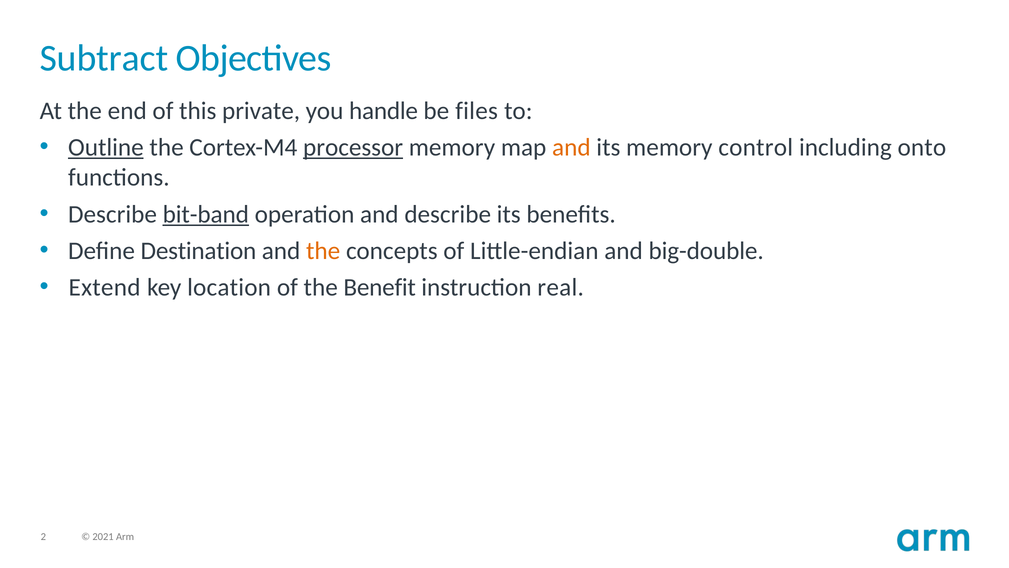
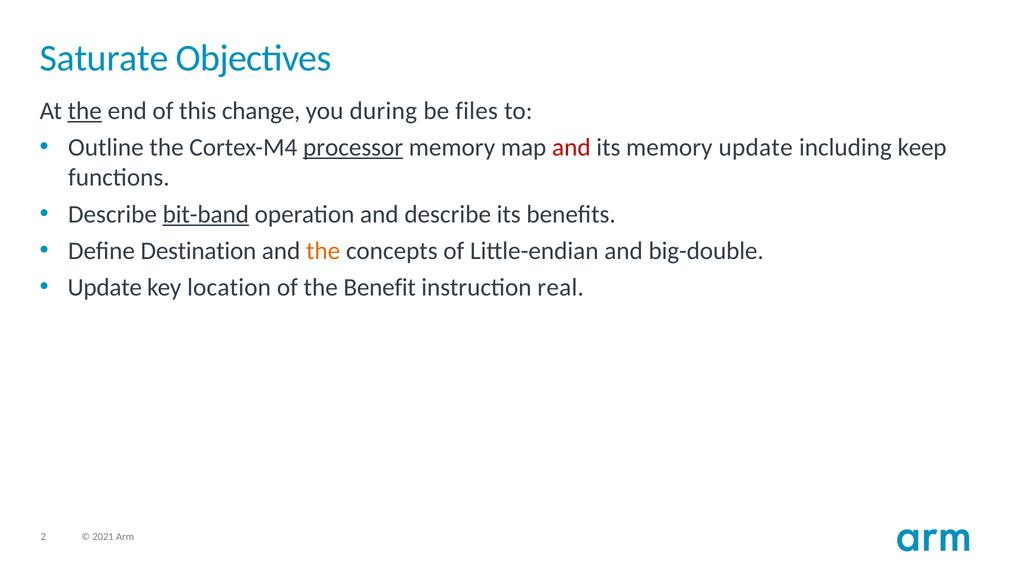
Subtract: Subtract -> Saturate (104, 58)
the underline: none -> present (85, 111)
private: private -> change (261, 111)
handle: handle -> during (383, 111)
Outline underline: present -> none (106, 147)
and colour: orange -> red (571, 147)
memory control: control -> update (756, 147)
onto: onto -> keep (922, 147)
Extend: Extend -> Update (105, 287)
